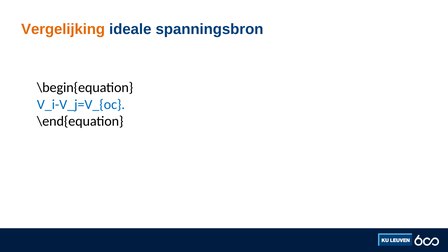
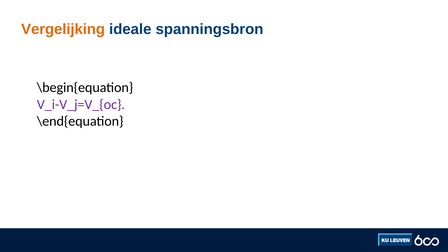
V_i-V_j=V_{oc colour: blue -> purple (81, 104)
